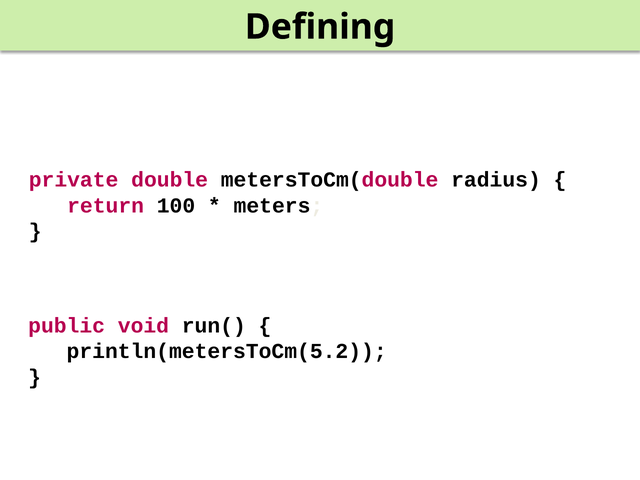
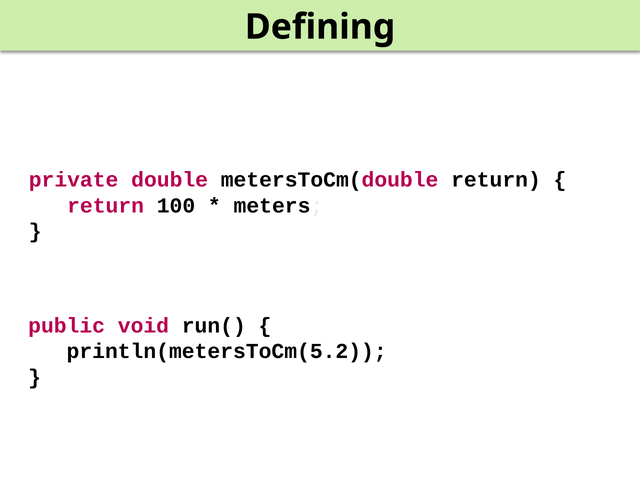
metersToCm(double radius: radius -> return (496, 180)
